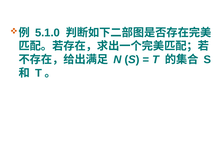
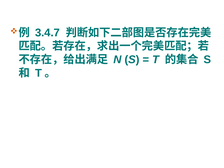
5.1.0: 5.1.0 -> 3.4.7 (47, 33)
